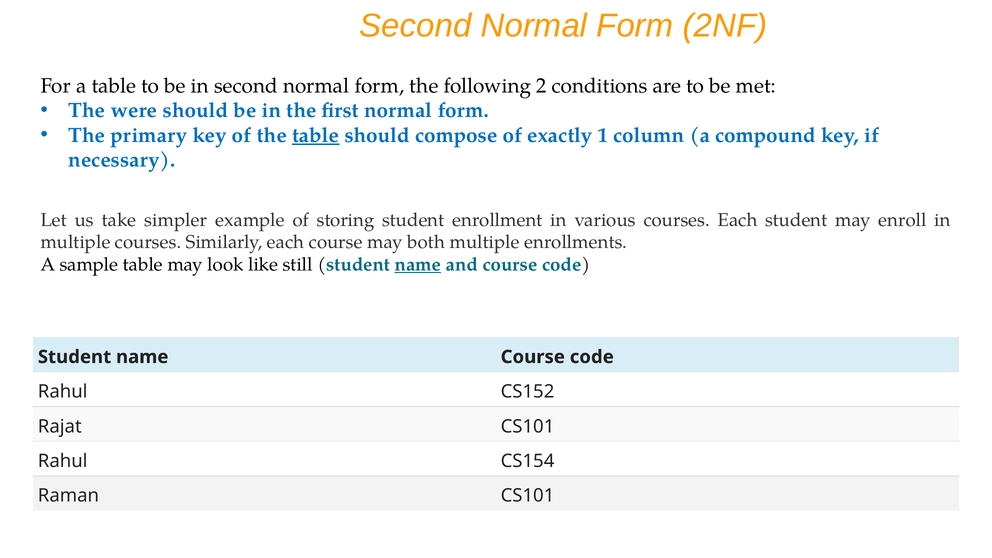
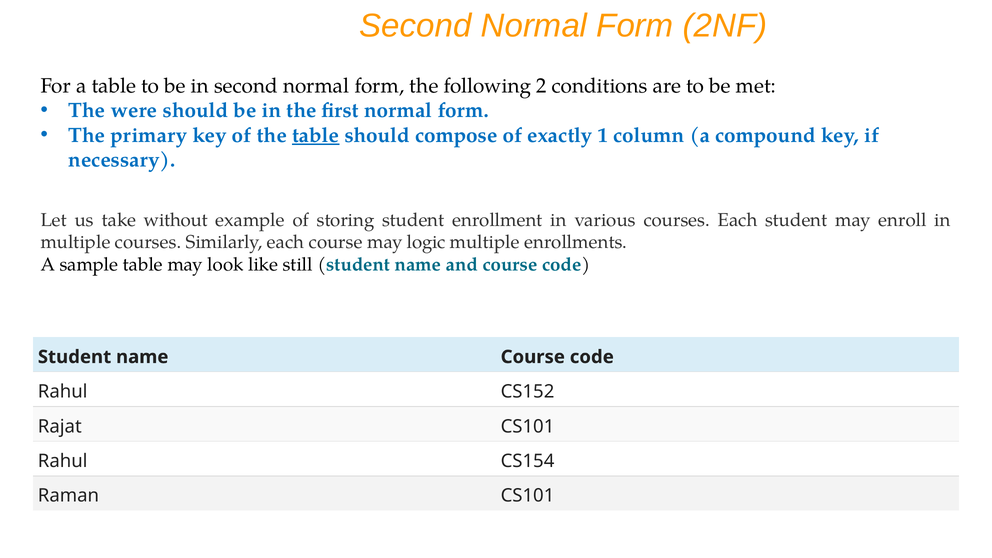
simpler: simpler -> without (176, 220)
both: both -> logic (426, 242)
name underline: present -> none (418, 265)
